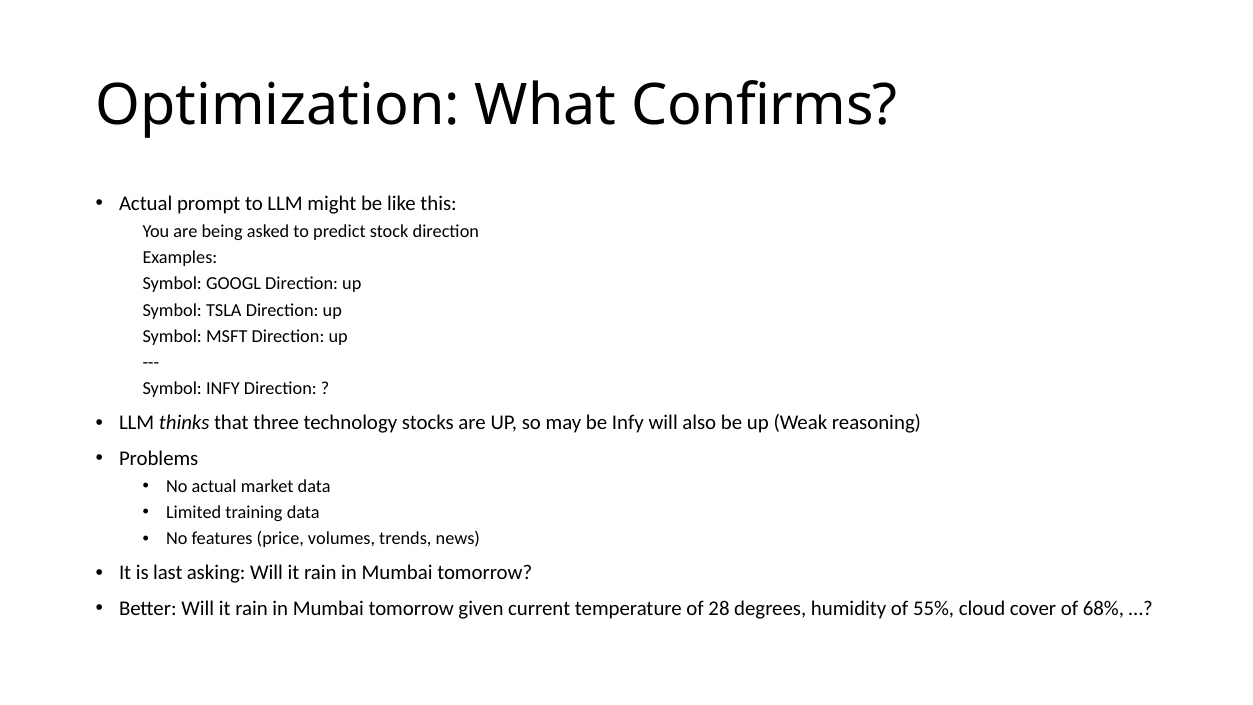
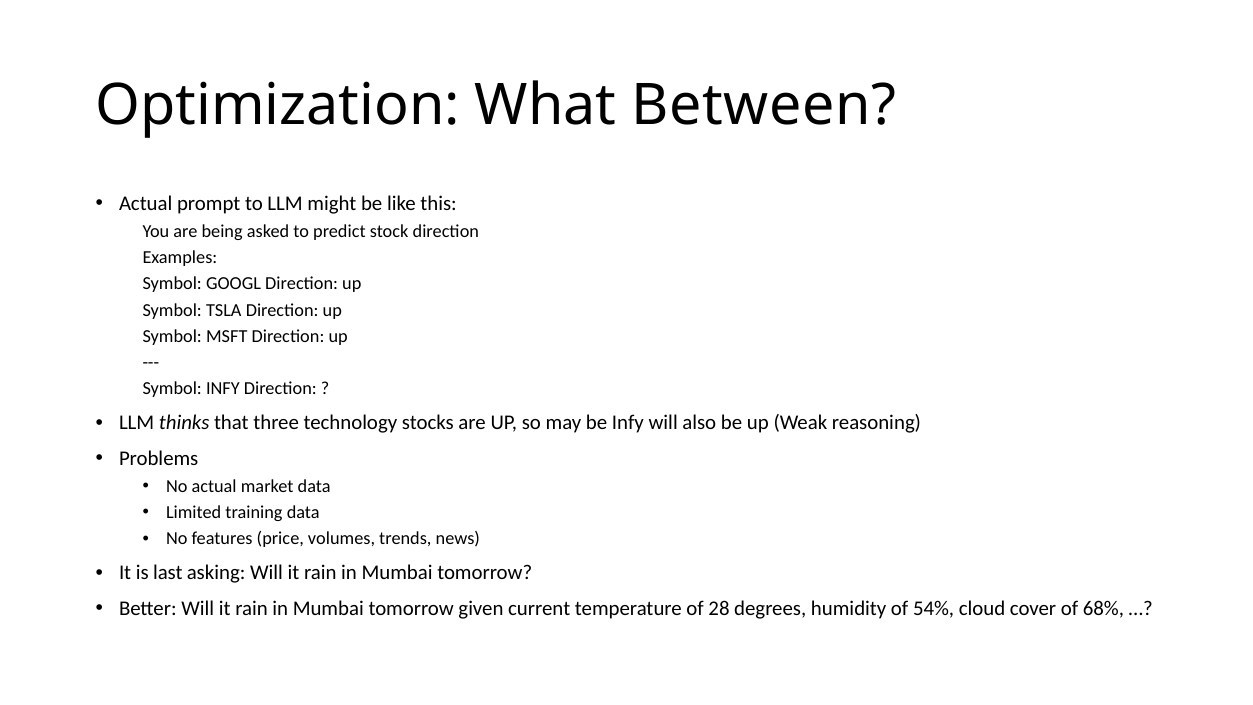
Confirms: Confirms -> Between (764, 105)
55%: 55% -> 54% (934, 608)
